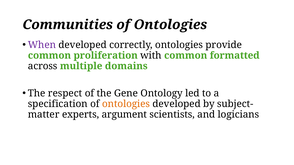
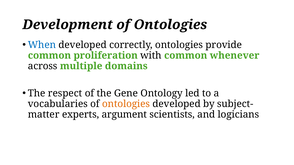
Communities: Communities -> Development (68, 25)
When colour: purple -> blue (42, 45)
formatted: formatted -> whenever (235, 56)
specification: specification -> vocabularies (58, 104)
